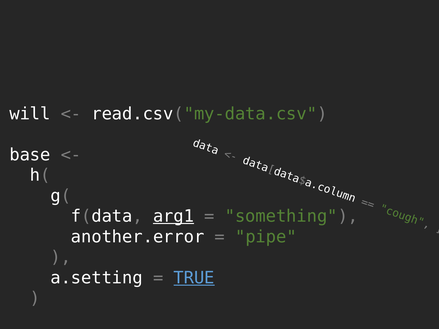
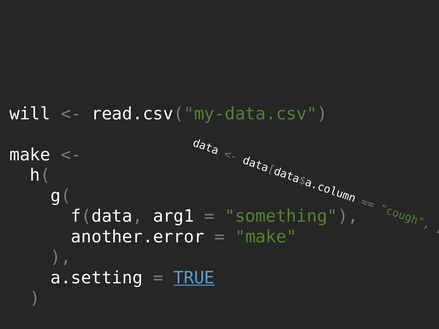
base: base -> make (30, 155)
arg1 underline: present -> none (174, 216)
pipe: pipe -> make (266, 237)
